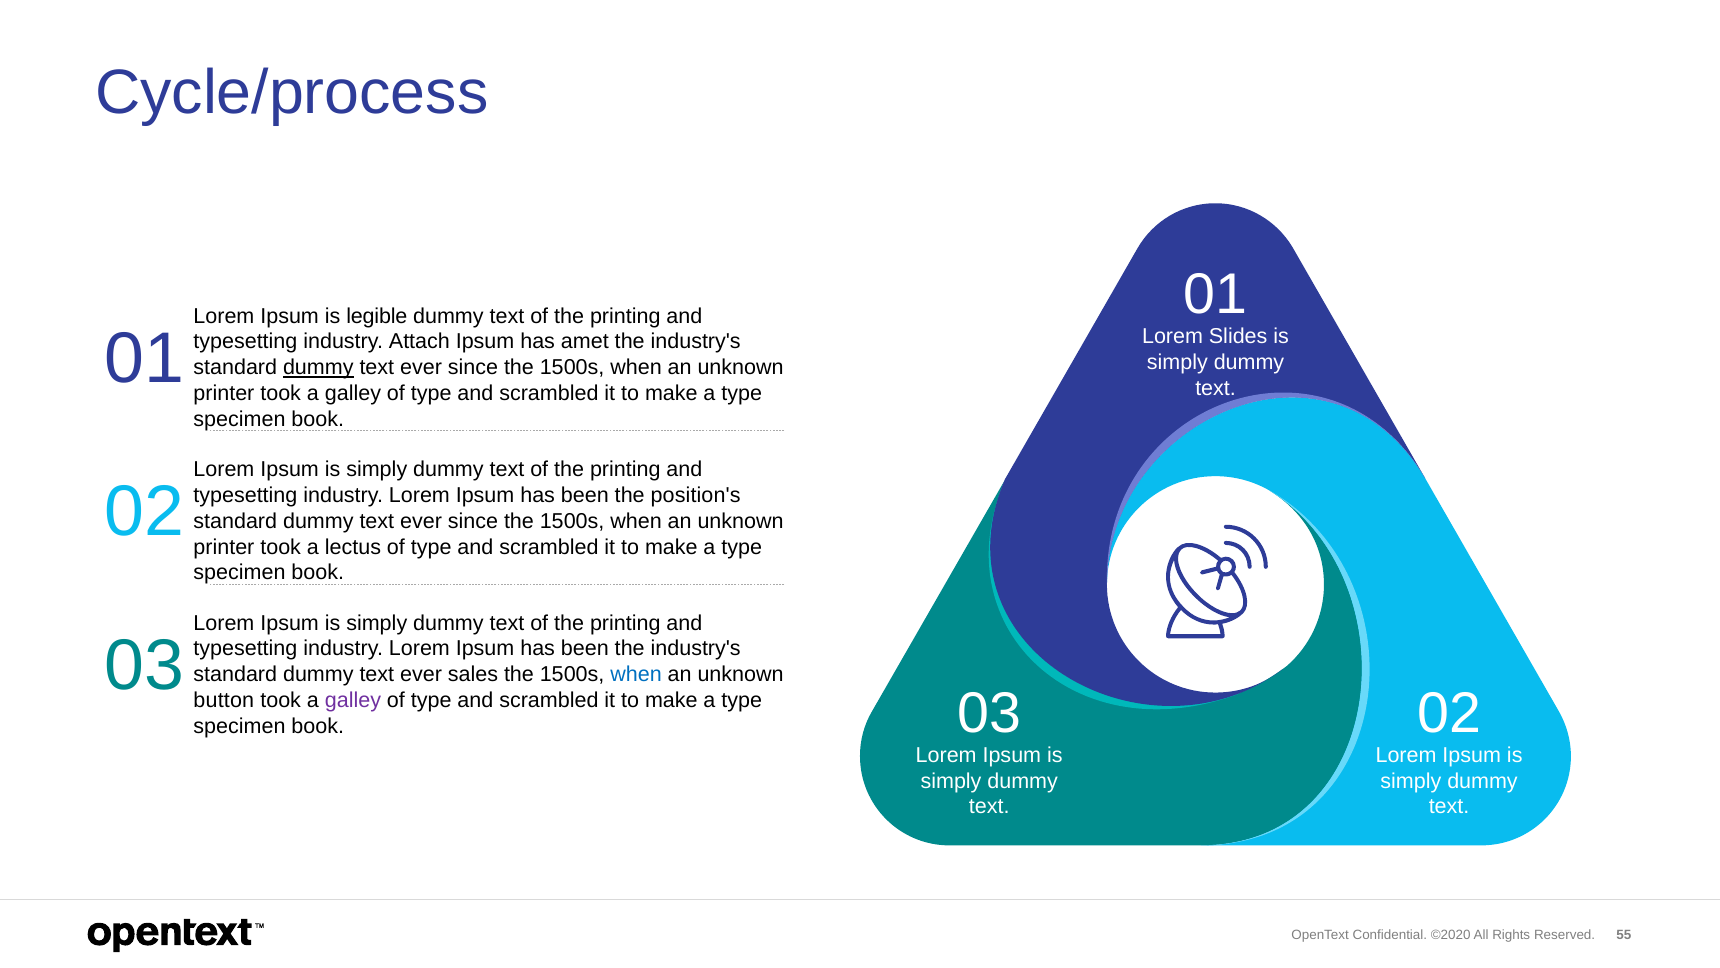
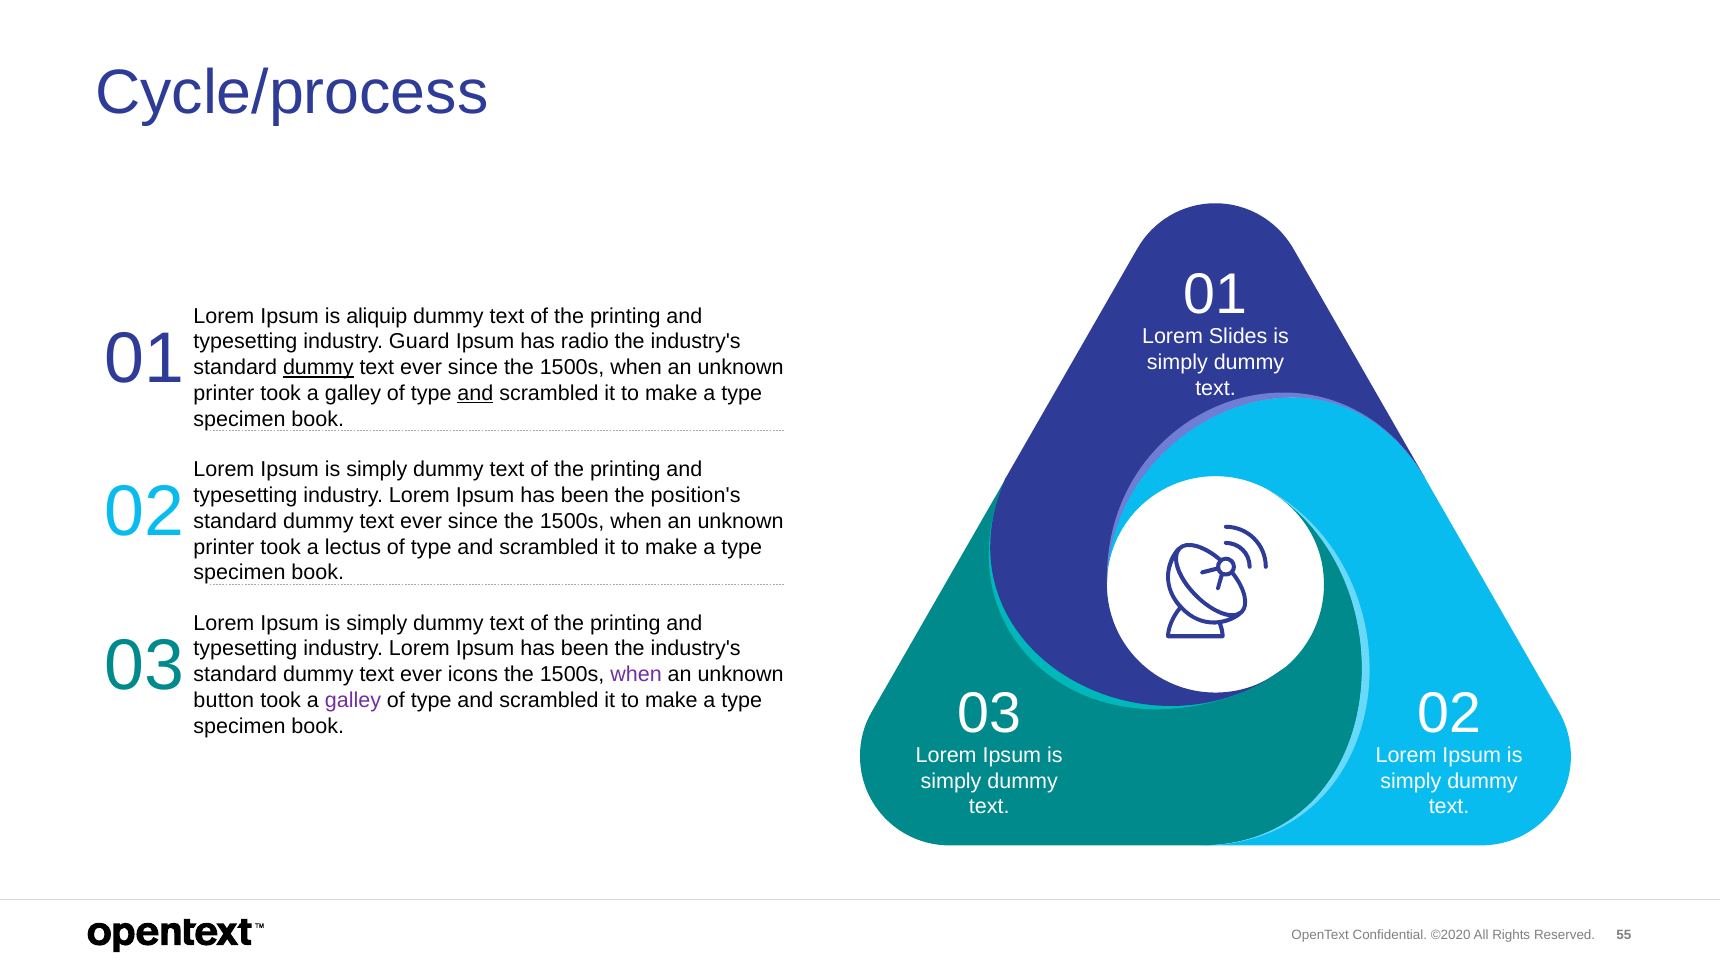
legible: legible -> aliquip (377, 316)
Attach: Attach -> Guard (419, 342)
amet: amet -> radio (585, 342)
and underline: none -> present (475, 393)
sales: sales -> icons (473, 674)
when colour: blue -> purple (636, 674)
